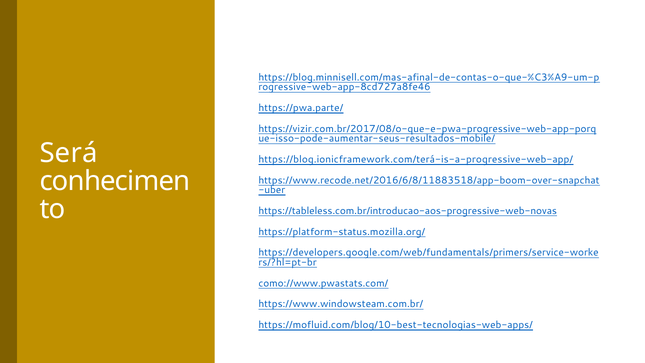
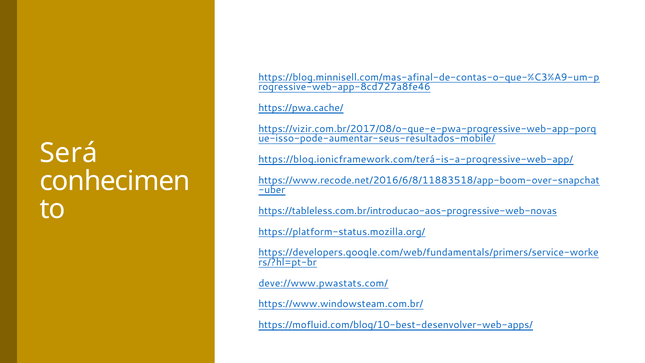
https://pwa.parte/: https://pwa.parte/ -> https://pwa.cache/ (301, 108)
como://www.pwastats.com/: como://www.pwastats.com/ -> deve://www.pwastats.com/ (323, 283)
https://mofluid.com/blog/10-best-tecnologias-web-apps/: https://mofluid.com/blog/10-best-tecnologias-web-apps/ -> https://mofluid.com/blog/10-best-desenvolver-web-apps/ (396, 325)
